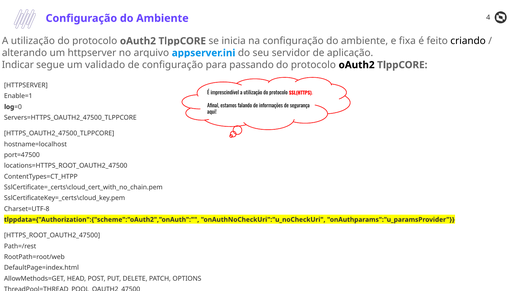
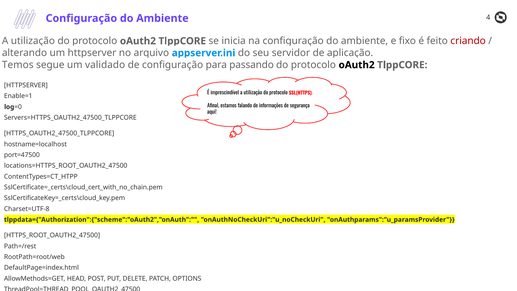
fixa: fixa -> fixo (407, 41)
criando colour: black -> red (468, 41)
Indicar: Indicar -> Temos (18, 65)
